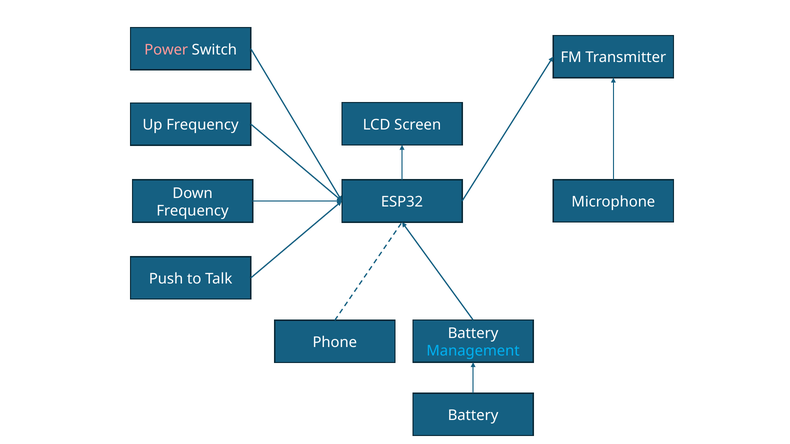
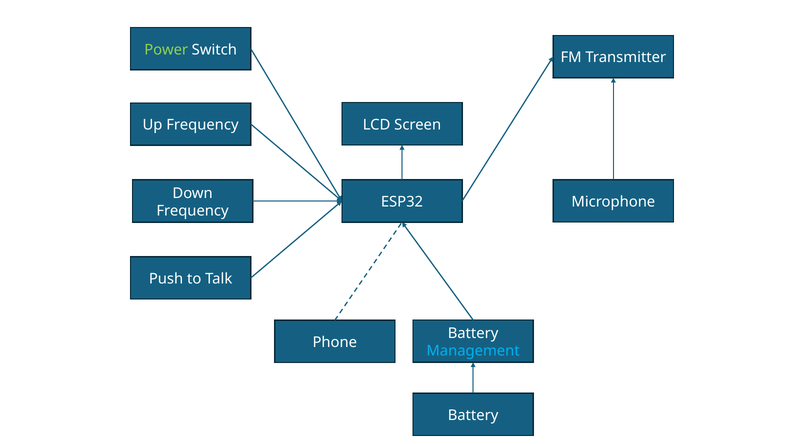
Power colour: pink -> light green (166, 50)
